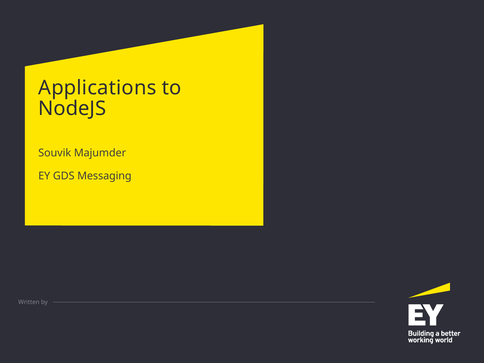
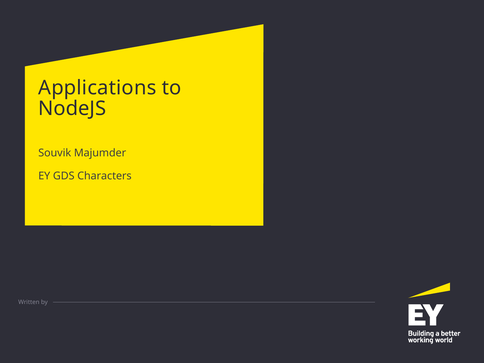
Messaging: Messaging -> Characters (104, 176)
